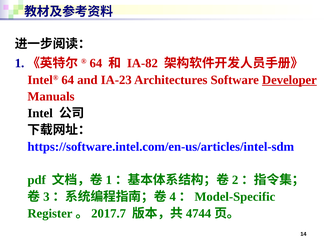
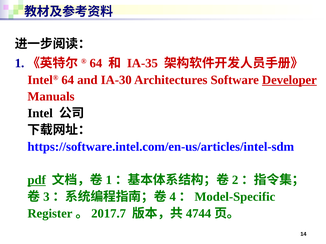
IA-82: IA-82 -> IA-35 (142, 63)
IA-23: IA-23 -> IA-30 (116, 80)
pdf underline: none -> present (37, 180)
